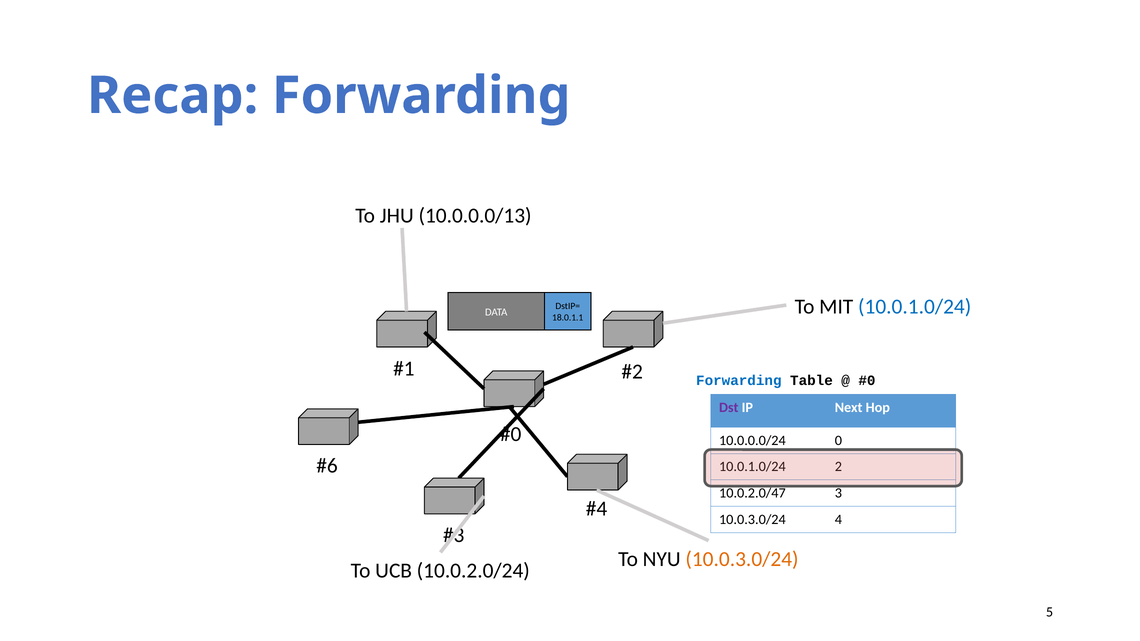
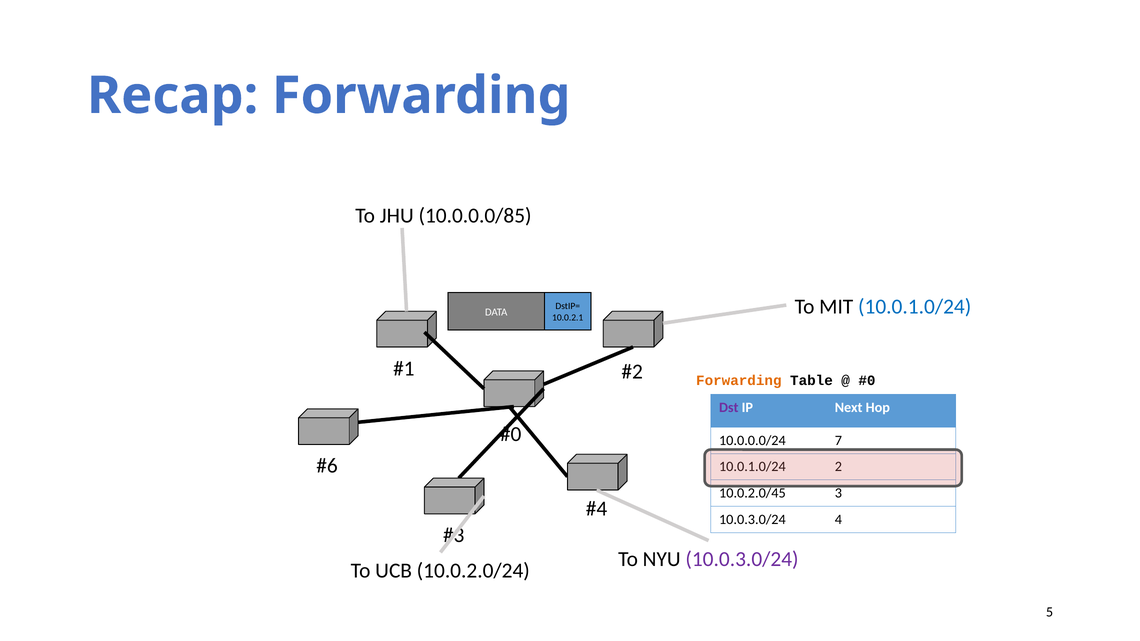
10.0.0.0/13: 10.0.0.0/13 -> 10.0.0.0/85 (475, 216)
18.0.1.1: 18.0.1.1 -> 10.0.2.1 (568, 318)
Forwarding colour: blue -> orange (739, 381)
0: 0 -> 7 (838, 441)
10.0.2.0/47: 10.0.2.0/47 -> 10.0.2.0/45 (752, 493)
10.0.3.0/24 colour: orange -> purple (742, 559)
